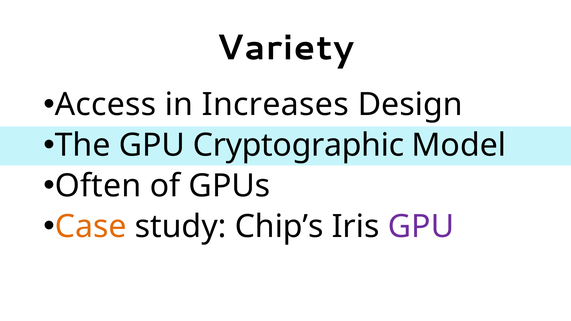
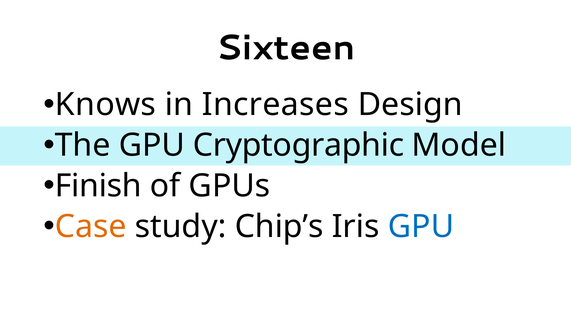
Variety: Variety -> Sixteen (286, 48)
Access: Access -> Knows (106, 105)
Often: Often -> Finish (98, 186)
GPU colour: purple -> blue (421, 227)
